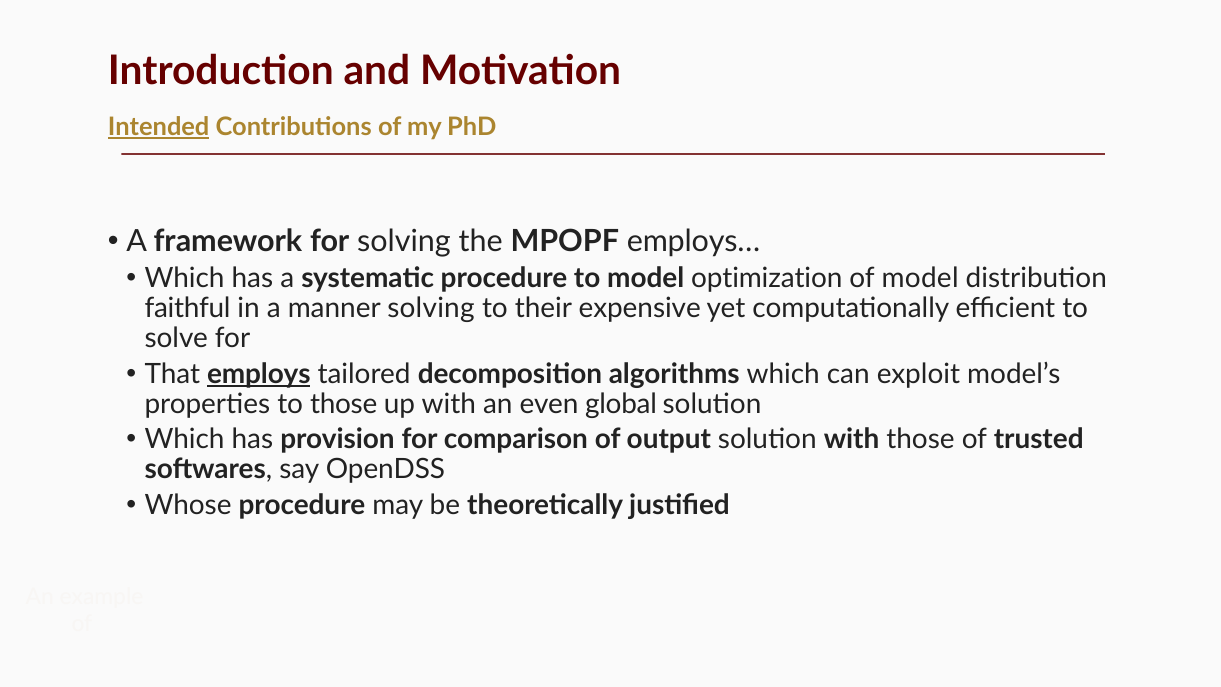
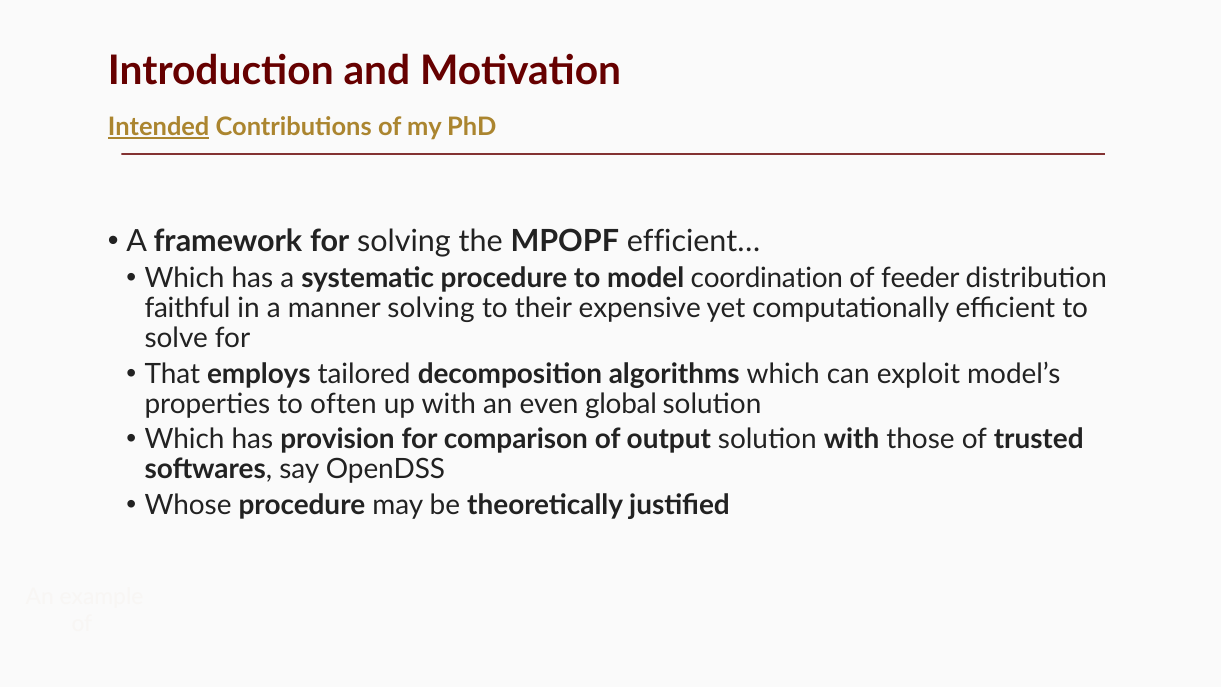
employs…: employs… -> efficient… (694, 242)
optimization: optimization -> coordination (767, 278)
of model: model -> feeder (920, 278)
employs underline: present -> none (259, 374)
to those: those -> often (343, 404)
